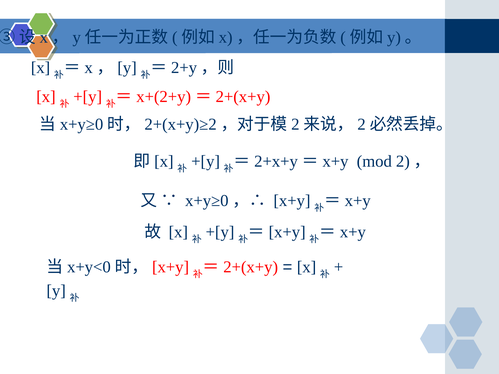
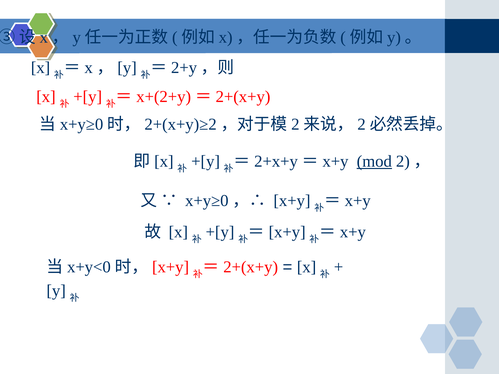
mod underline: none -> present (374, 161)
